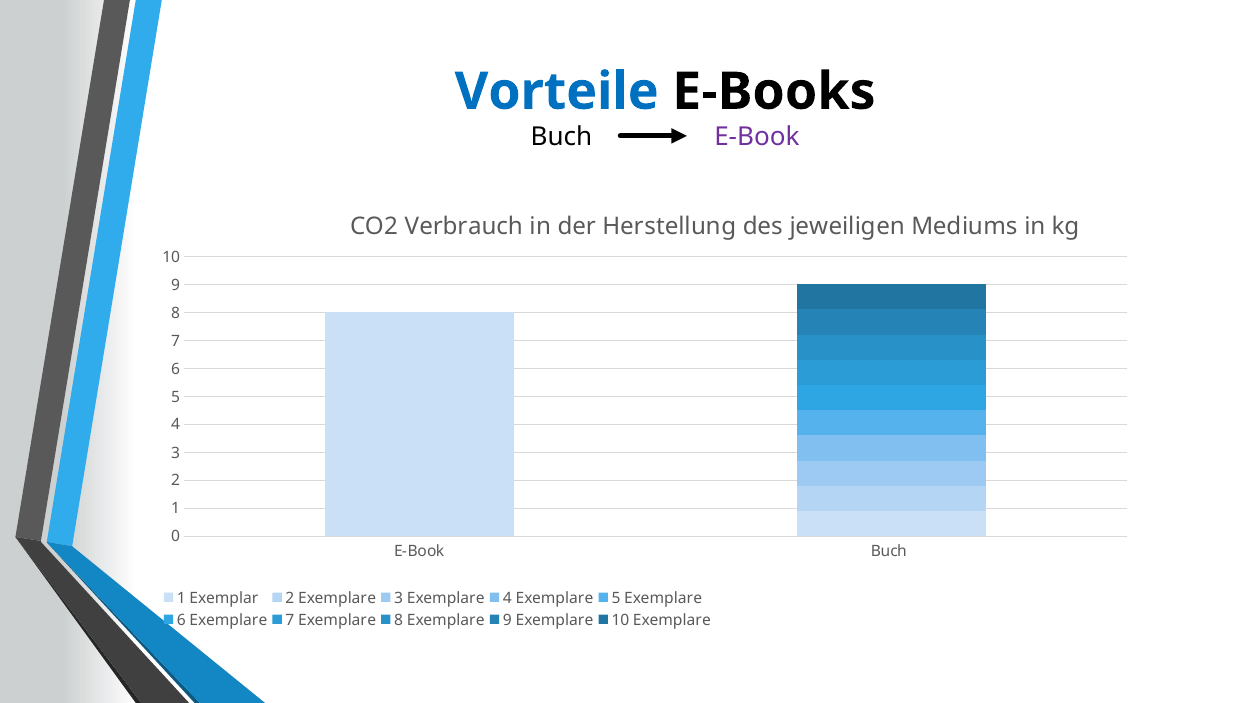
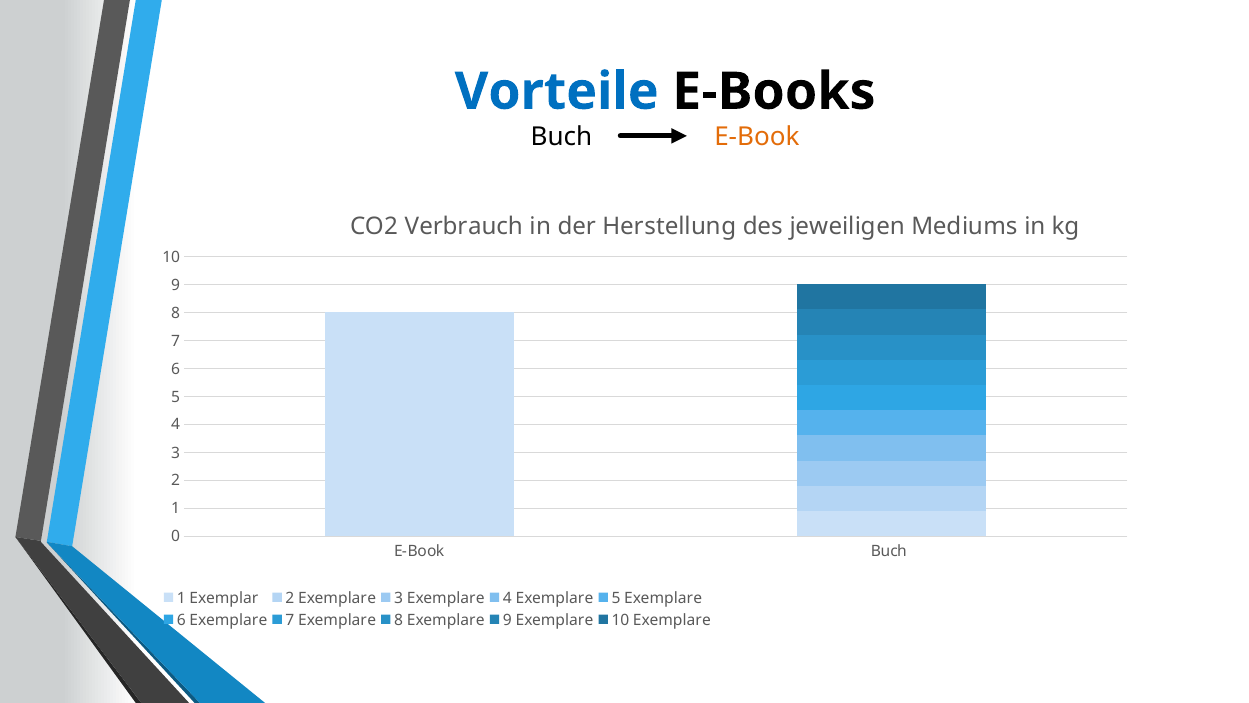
E-Book colour: purple -> orange (757, 137)
